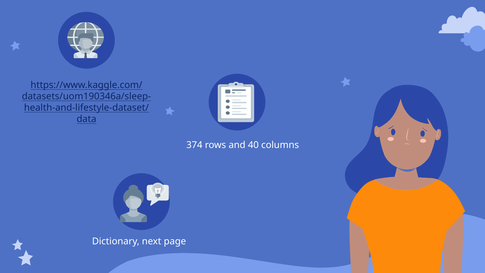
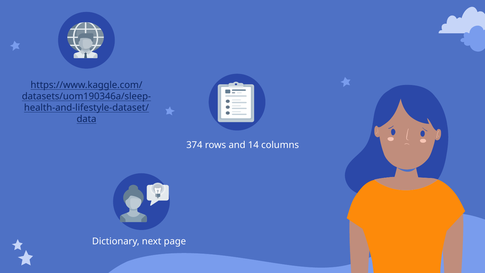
40: 40 -> 14 (253, 145)
